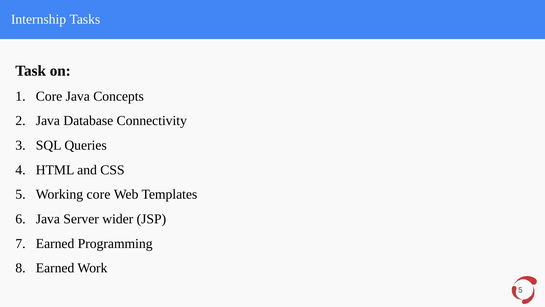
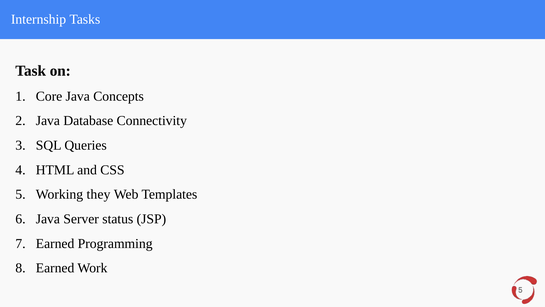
Working core: core -> they (98, 194)
wider: wider -> status (118, 219)
